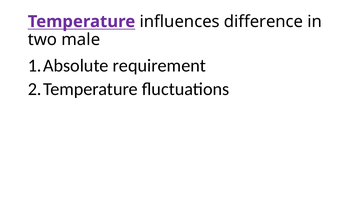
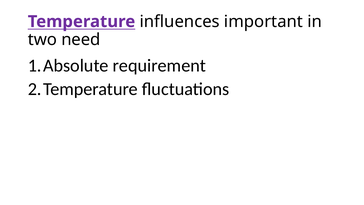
difference: difference -> important (263, 22)
male: male -> need (81, 40)
